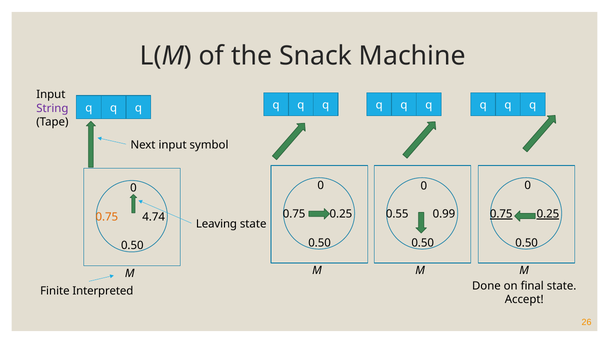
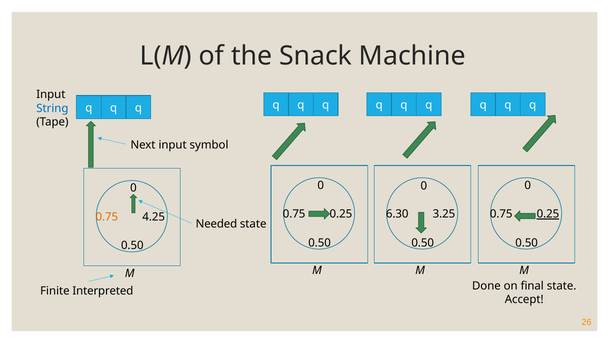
String colour: purple -> blue (52, 108)
0.55: 0.55 -> 6.30 (397, 214)
0.99: 0.99 -> 3.25 (444, 214)
0.75 underline: present -> none (501, 214)
4.74: 4.74 -> 4.25 (154, 217)
Leaving: Leaving -> Needed (216, 224)
